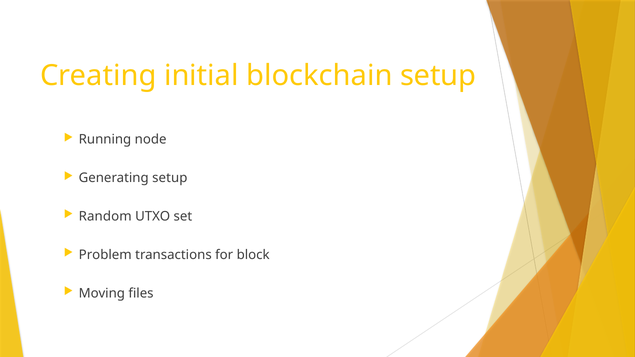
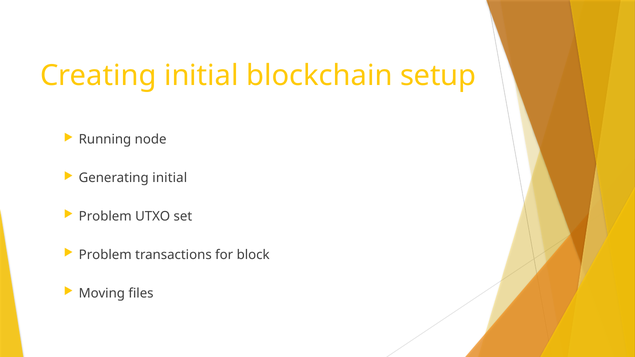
Generating setup: setup -> initial (170, 178)
Random: Random -> Problem (105, 217)
